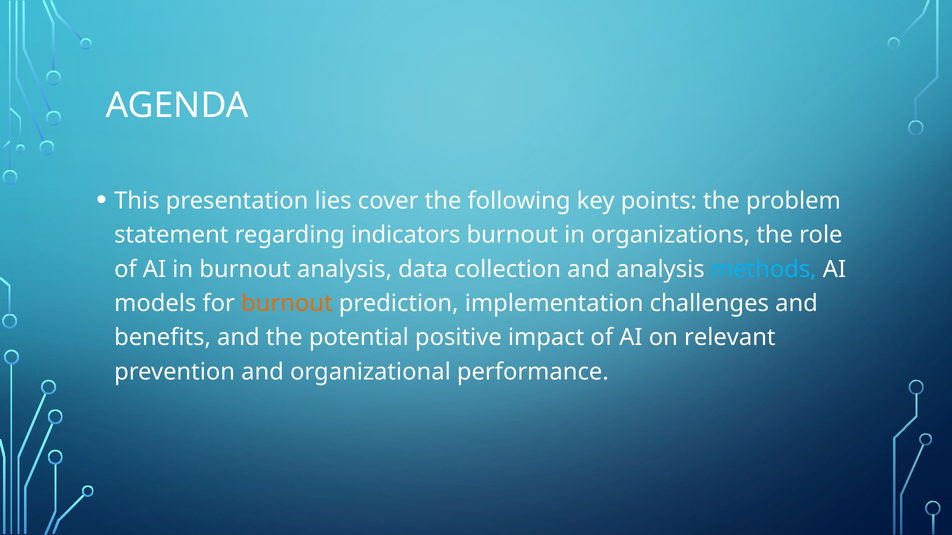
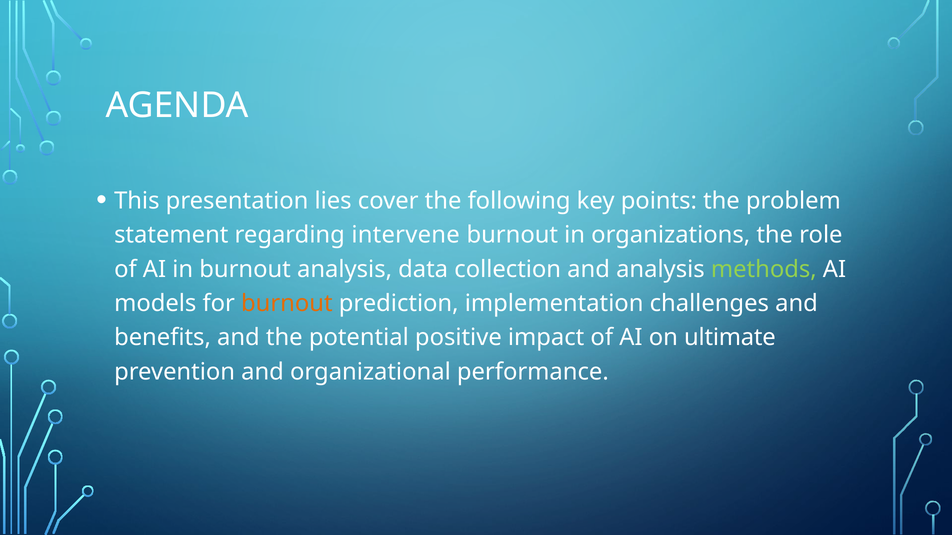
indicators: indicators -> intervene (406, 235)
methods colour: light blue -> light green (764, 269)
relevant: relevant -> ultimate (730, 338)
